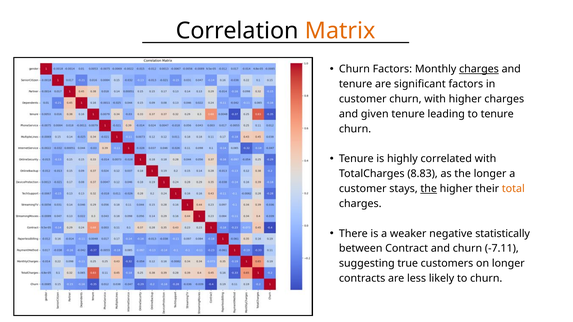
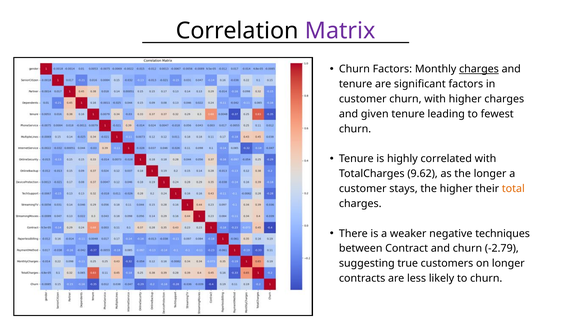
Matrix colour: orange -> purple (340, 31)
to tenure: tenure -> fewest (497, 114)
8.83: 8.83 -> 9.62 (423, 174)
the underline: present -> none (429, 189)
statistically: statistically -> techniques (503, 234)
-7.11: -7.11 -> -2.79 (502, 249)
